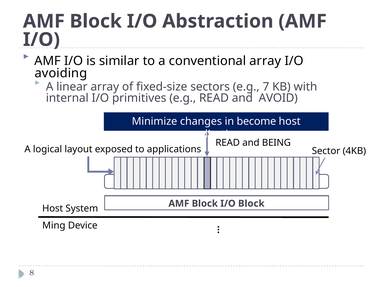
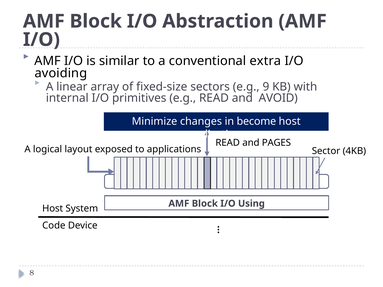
conventional array: array -> extra (265, 61)
7: 7 -> 9 (266, 87)
BEING: BEING -> PAGES (276, 143)
I/O Block: Block -> Using (251, 204)
Ming: Ming -> Code (54, 226)
